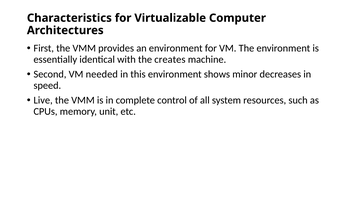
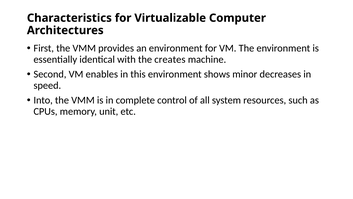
needed: needed -> enables (102, 74)
Live: Live -> Into (43, 100)
